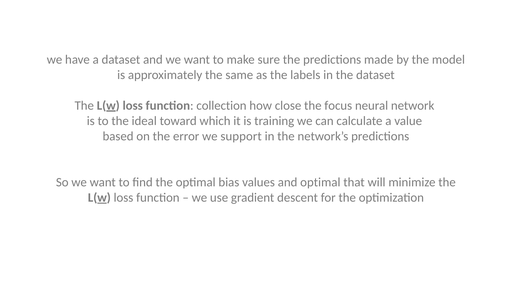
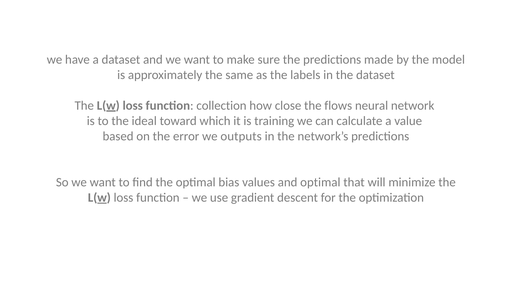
focus: focus -> flows (338, 106)
support: support -> outputs (241, 136)
